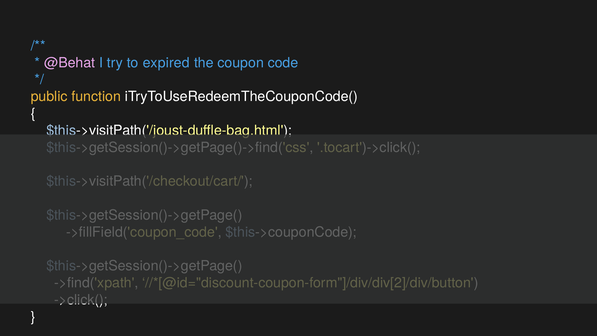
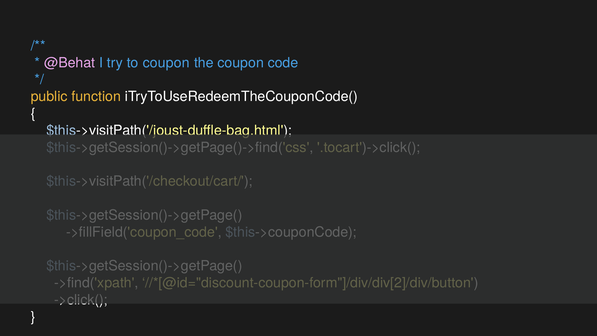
to expired: expired -> coupon (166, 63)
